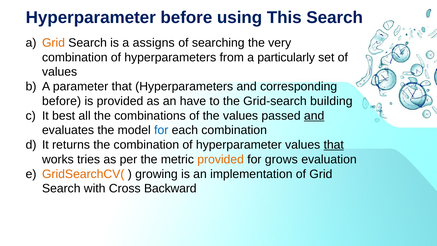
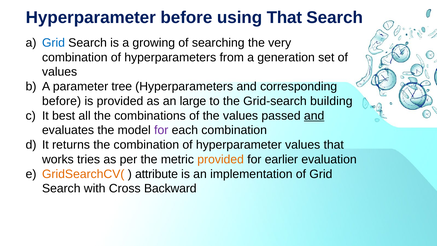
using This: This -> That (284, 17)
Grid colour: orange -> blue (54, 43)
assigns: assigns -> growing (154, 43)
particularly: particularly -> generation (286, 57)
parameter that: that -> tree (122, 86)
have: have -> large (193, 101)
for colour: blue -> purple (161, 130)
that underline: present -> none (334, 145)
grows: grows -> earlier (281, 159)
growing: growing -> attribute (157, 174)
